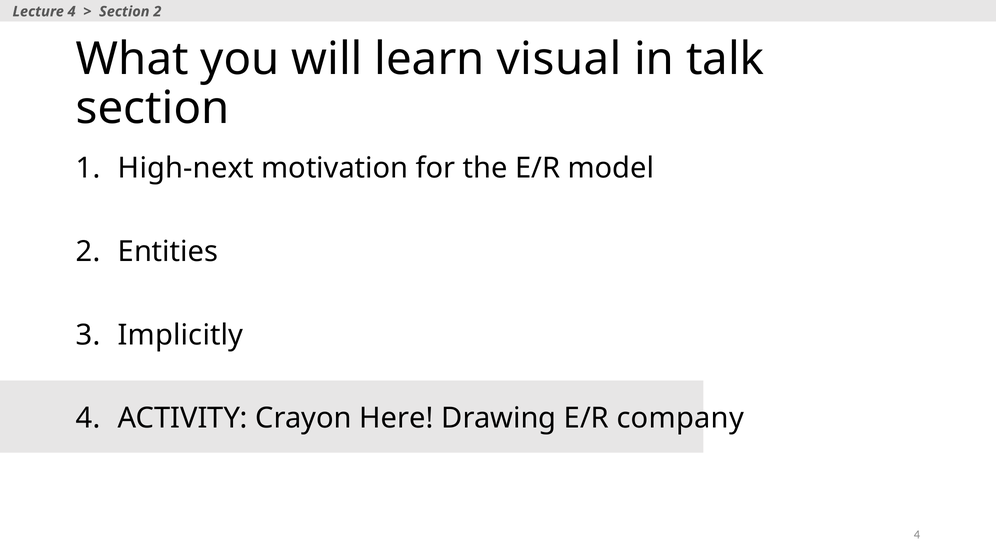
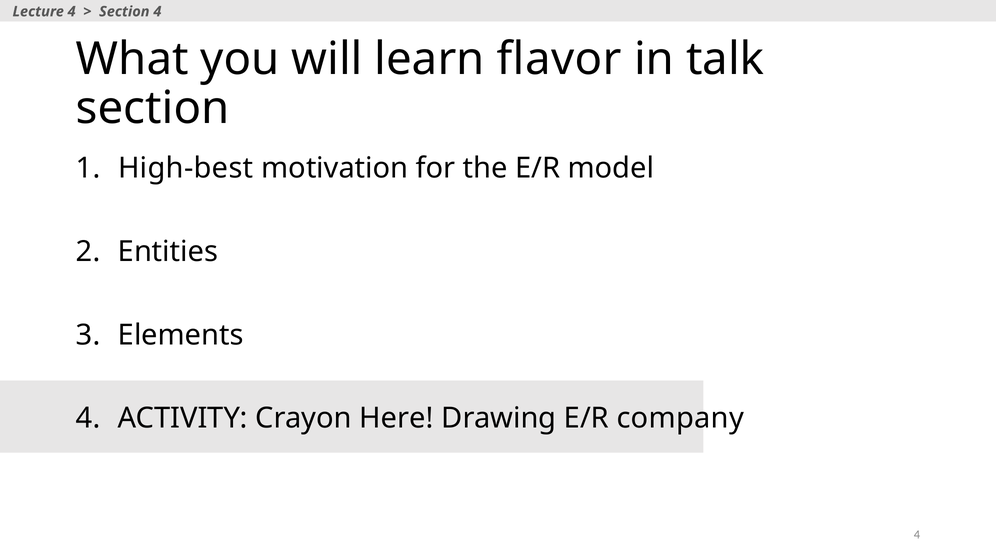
Section 2: 2 -> 4 (157, 12)
visual: visual -> flavor (559, 59)
High-next: High-next -> High-best (186, 168)
Implicitly: Implicitly -> Elements (181, 335)
